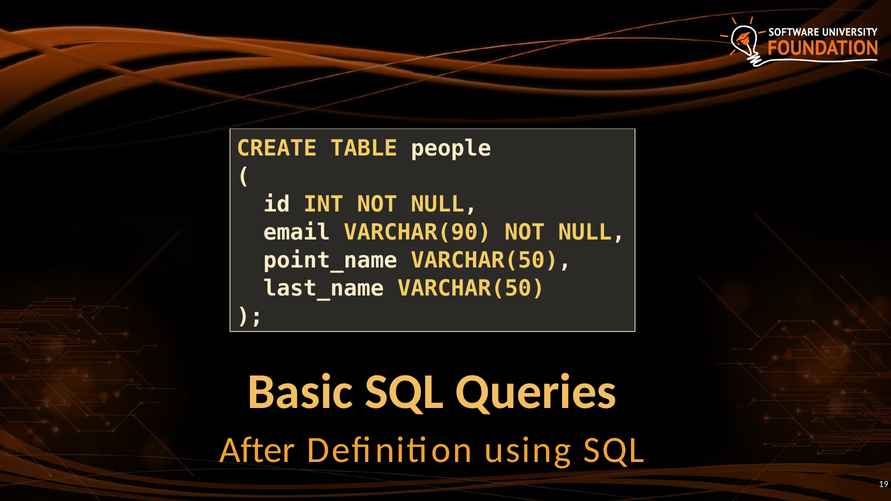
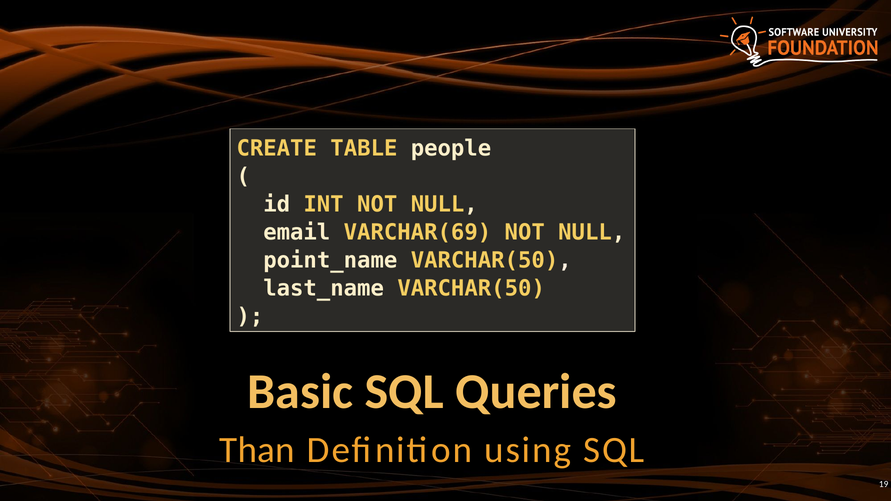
VARCHAR(90: VARCHAR(90 -> VARCHAR(69 (417, 233)
After: After -> Than (257, 450)
